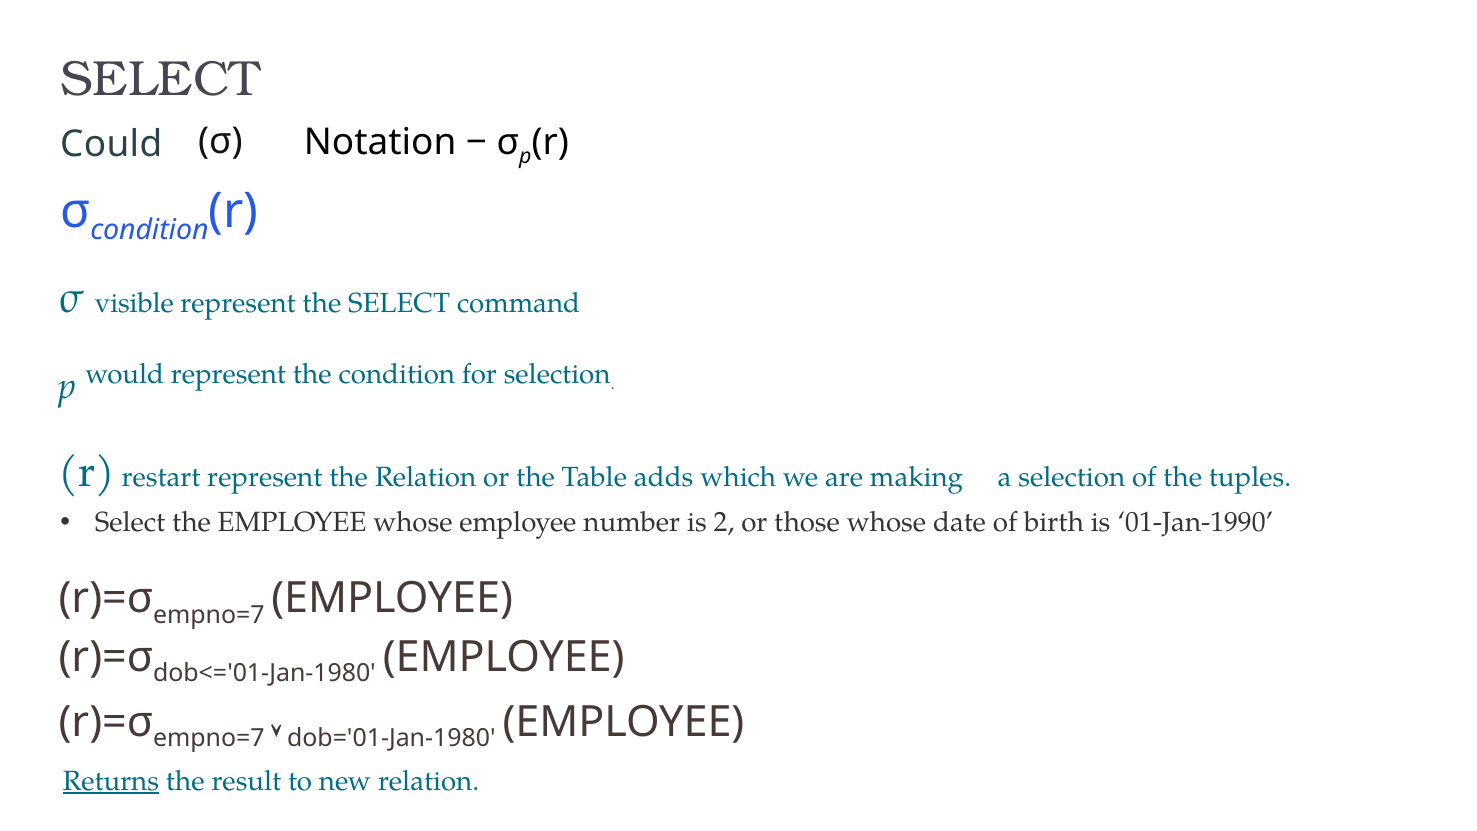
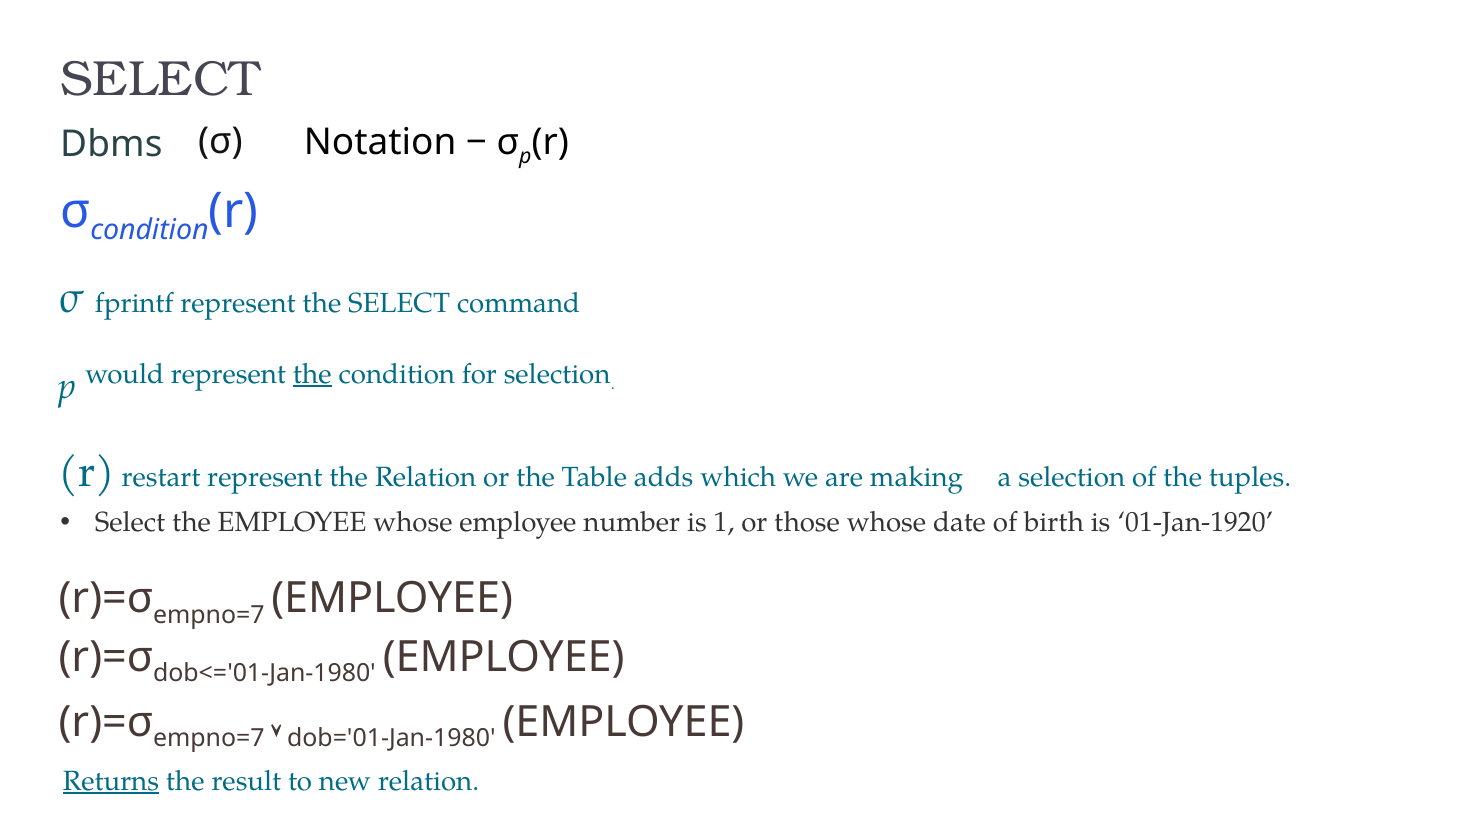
Could: Could -> Dbms (111, 145)
visible: visible -> fprintf (134, 304)
the underline: none -> present (312, 374)
2: 2 -> 1 (724, 522)
01-Jan-1990: 01-Jan-1990 -> 01-Jan-1920 (1195, 522)
